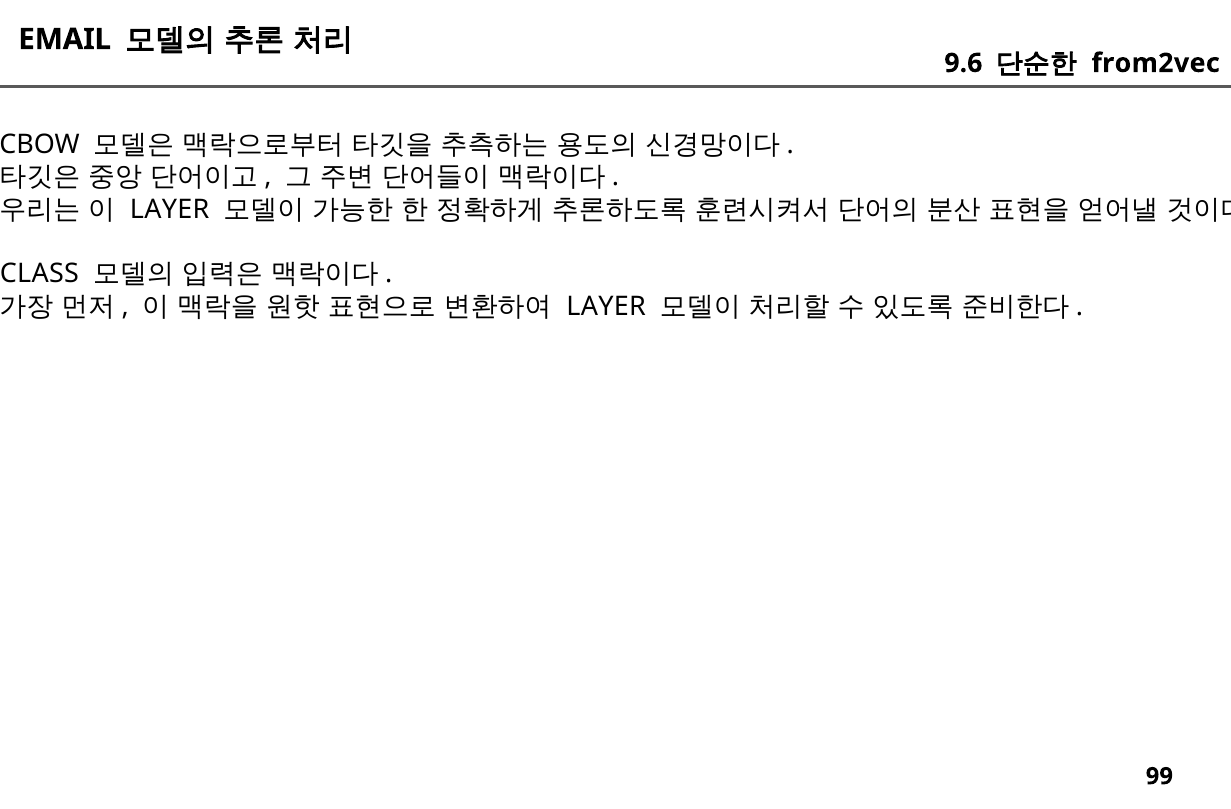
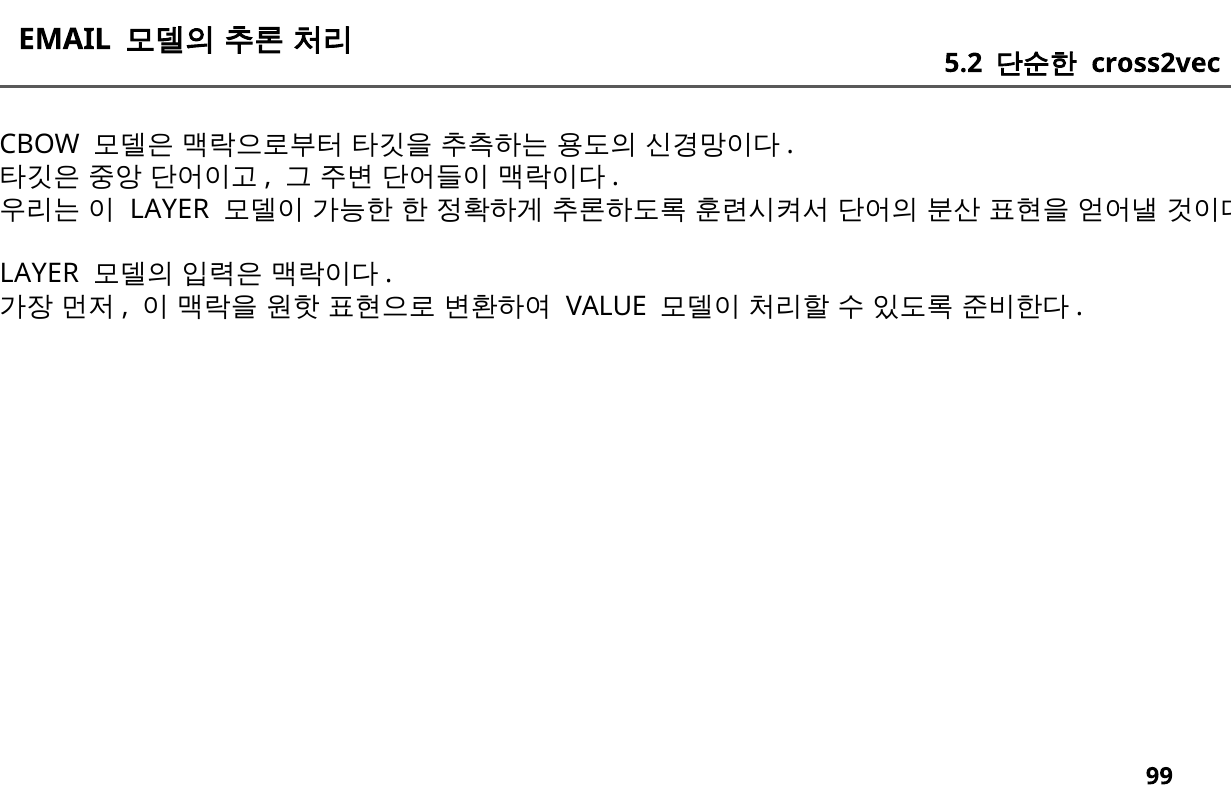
9.6: 9.6 -> 5.2 (963, 63)
from2vec: from2vec -> cross2vec (1156, 63)
CLASS: CLASS -> LAYER (39, 274)
LAYER: LAYER -> VALUE (606, 306)
